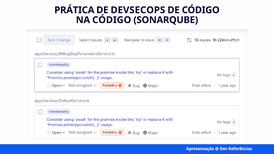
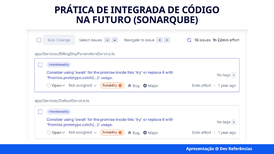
DEVSECOPS: DEVSECOPS -> INTEGRADA (138, 10)
NA CÓDIGO: CÓDIGO -> FUTURO (112, 20)
